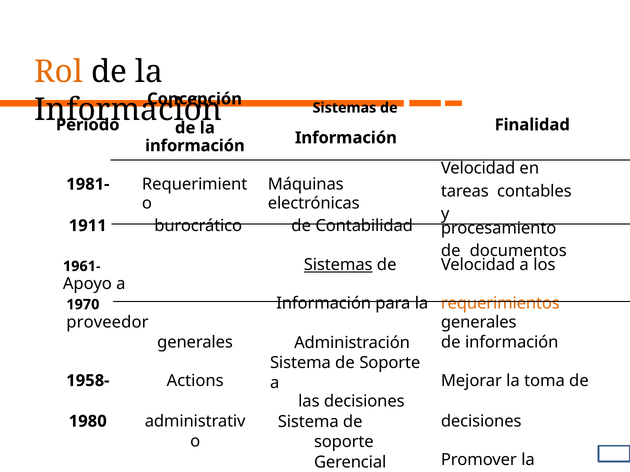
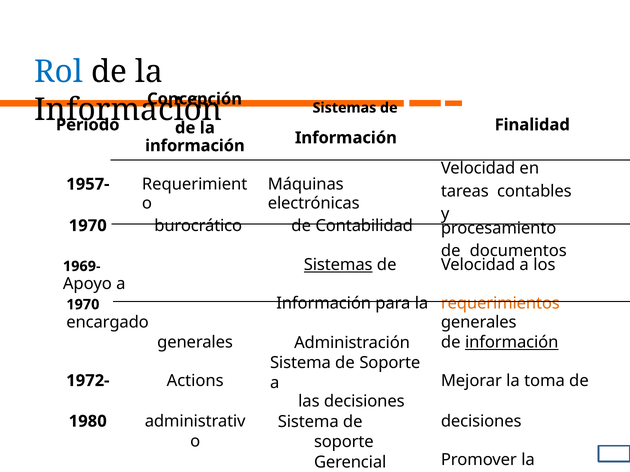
Rol colour: orange -> blue (59, 72)
1981-: 1981- -> 1957- (88, 184)
1911: 1911 -> 1970 (88, 226)
1961-: 1961- -> 1969- (82, 267)
proveedor: proveedor -> encargado (108, 323)
información underline: none -> present (512, 343)
1958-: 1958- -> 1972- (88, 381)
